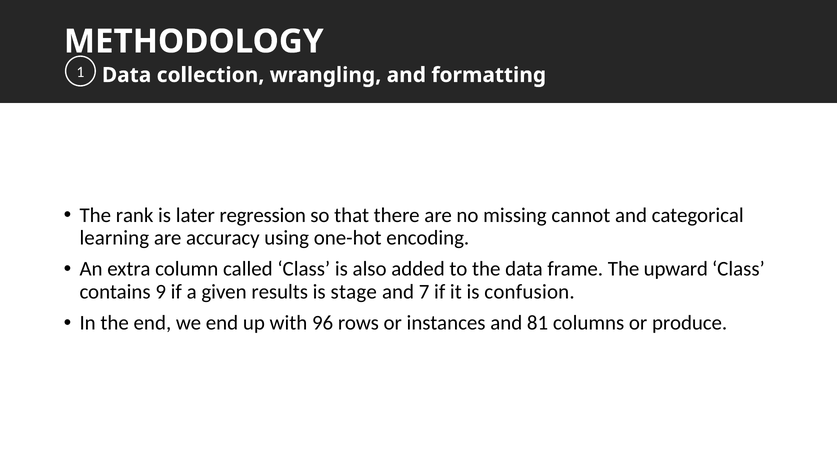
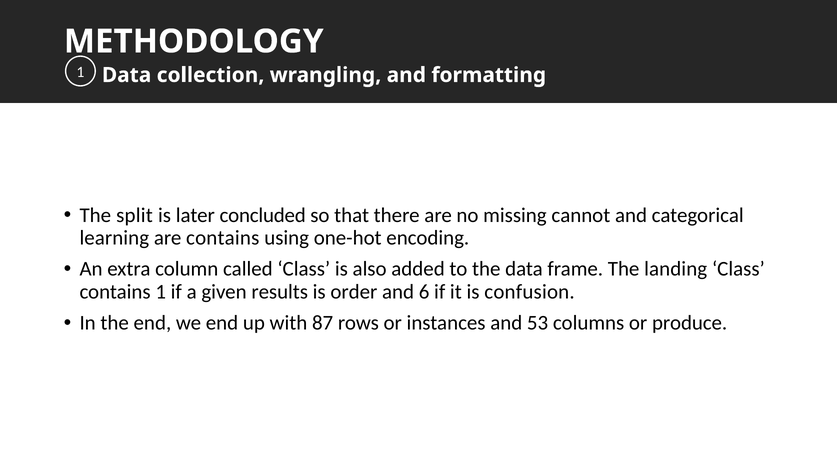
rank: rank -> split (134, 215)
regression: regression -> concluded (263, 215)
are accuracy: accuracy -> contains (223, 238)
upward: upward -> landing (676, 269)
contains 9: 9 -> 1 (161, 291)
stage: stage -> order (354, 291)
7: 7 -> 6 (424, 291)
96: 96 -> 87 (323, 323)
81: 81 -> 53 (538, 323)
